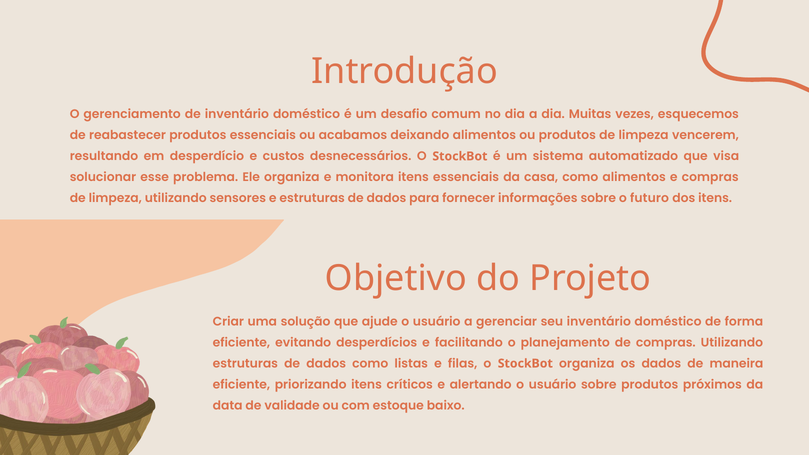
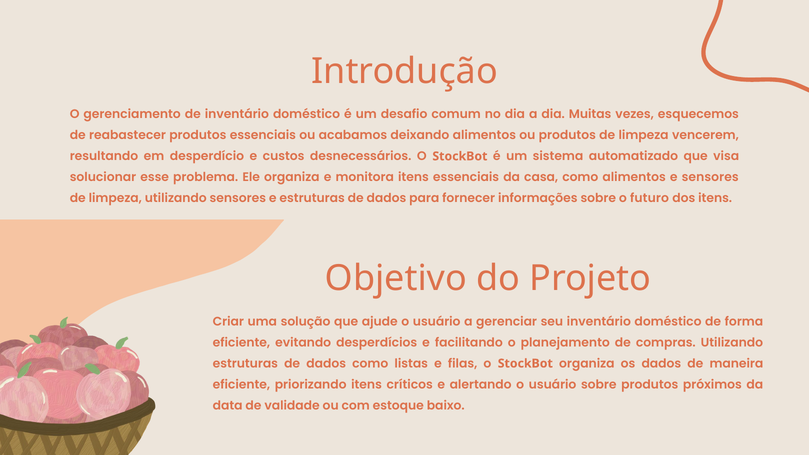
e compras: compras -> sensores (710, 177)
